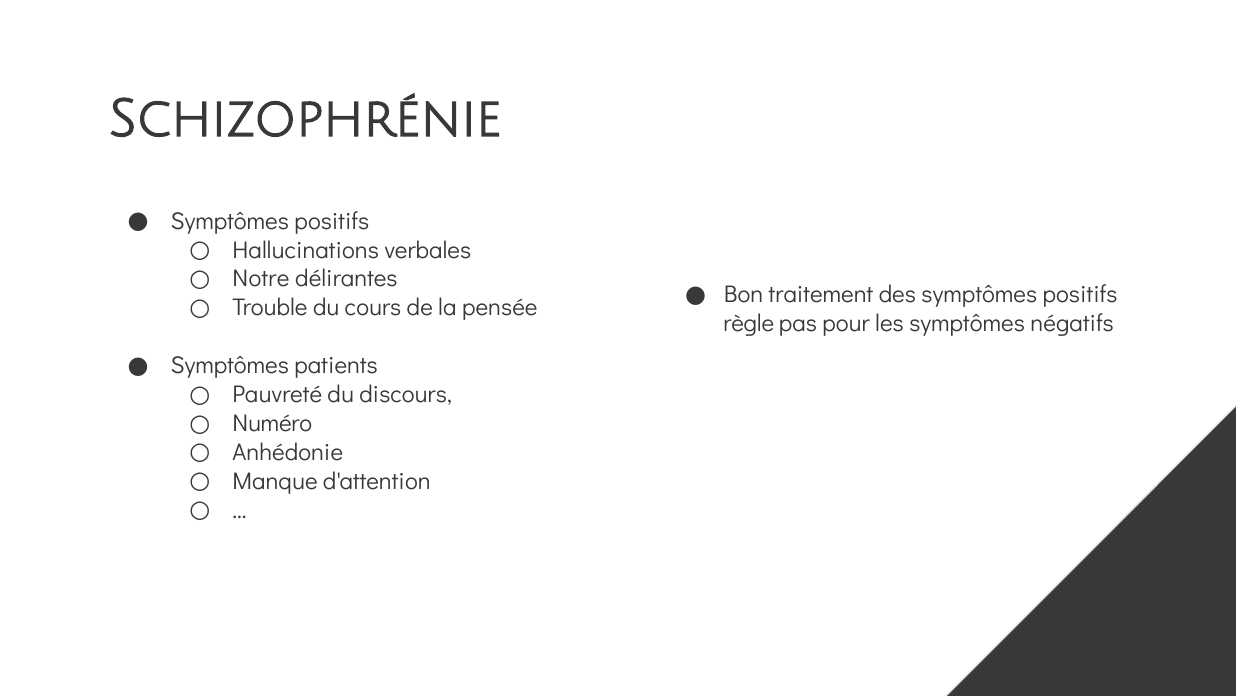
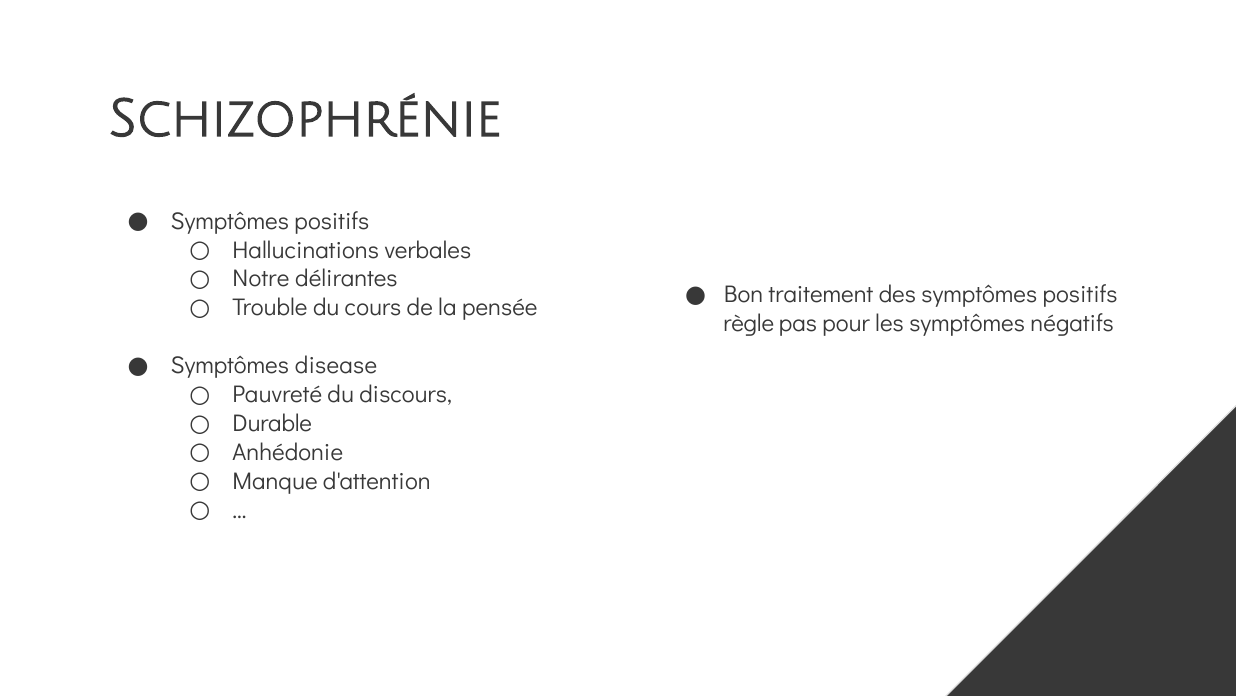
patients: patients -> disease (336, 365)
Numéro: Numéro -> Durable (272, 423)
